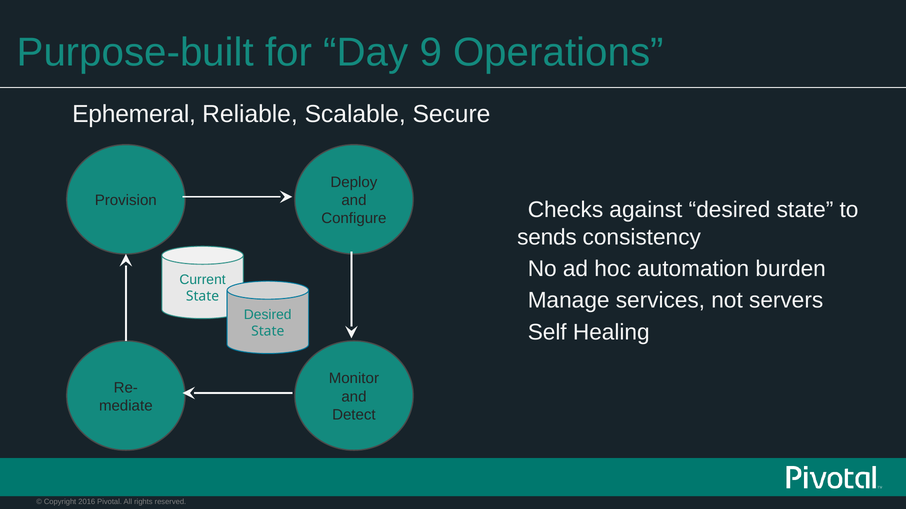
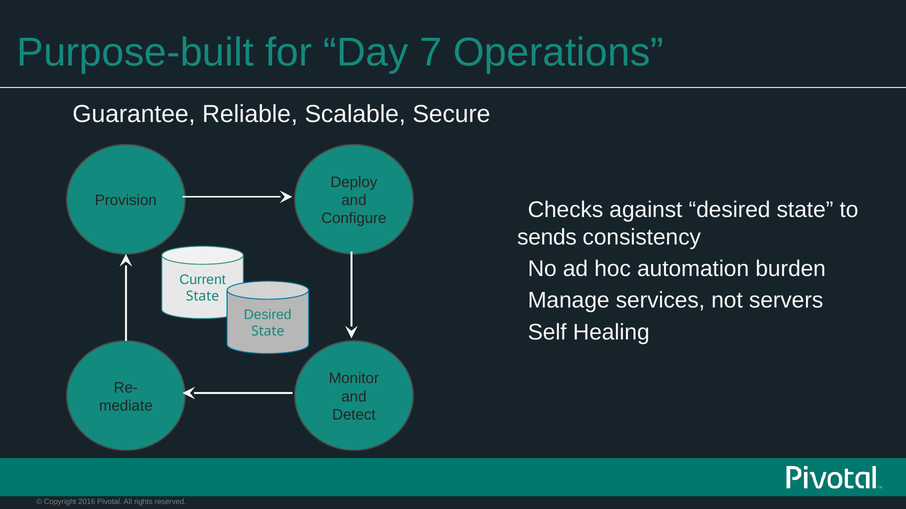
9: 9 -> 7 (431, 53)
Ephemeral: Ephemeral -> Guarantee (134, 114)
